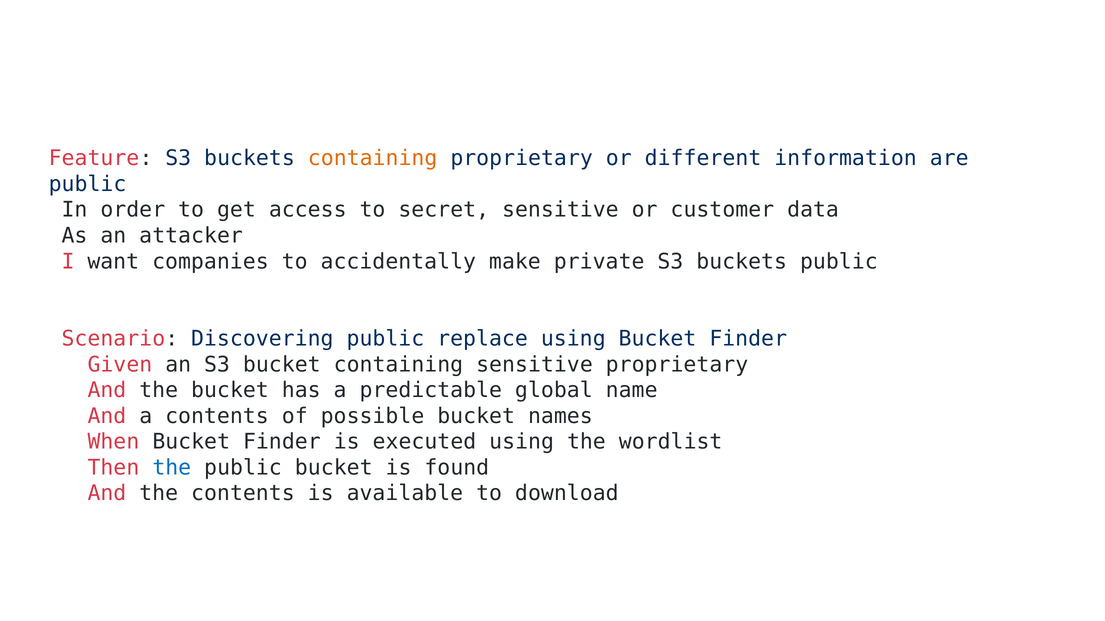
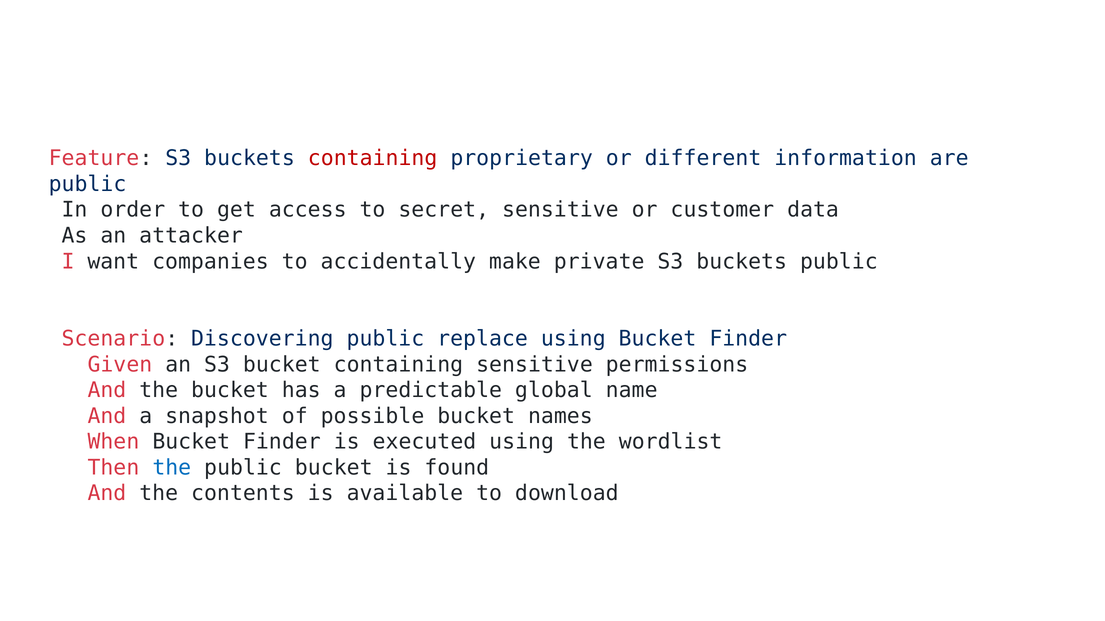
containing colour: orange -> red (373, 158)
sensitive proprietary: proprietary -> permissions (677, 365)
a contents: contents -> snapshot (217, 416)
